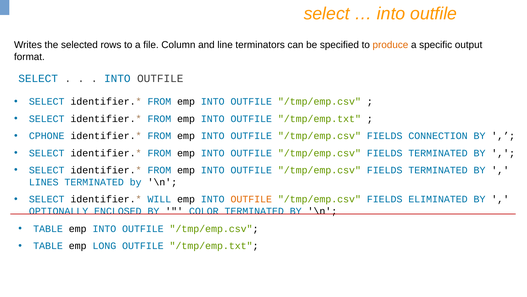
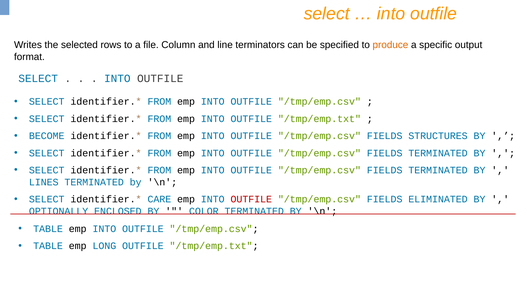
CPHONE: CPHONE -> BECOME (47, 136)
CONNECTION: CONNECTION -> STRUCTURES (438, 136)
WILL: WILL -> CARE (159, 199)
OUTFILE colour: orange -> red (251, 199)
